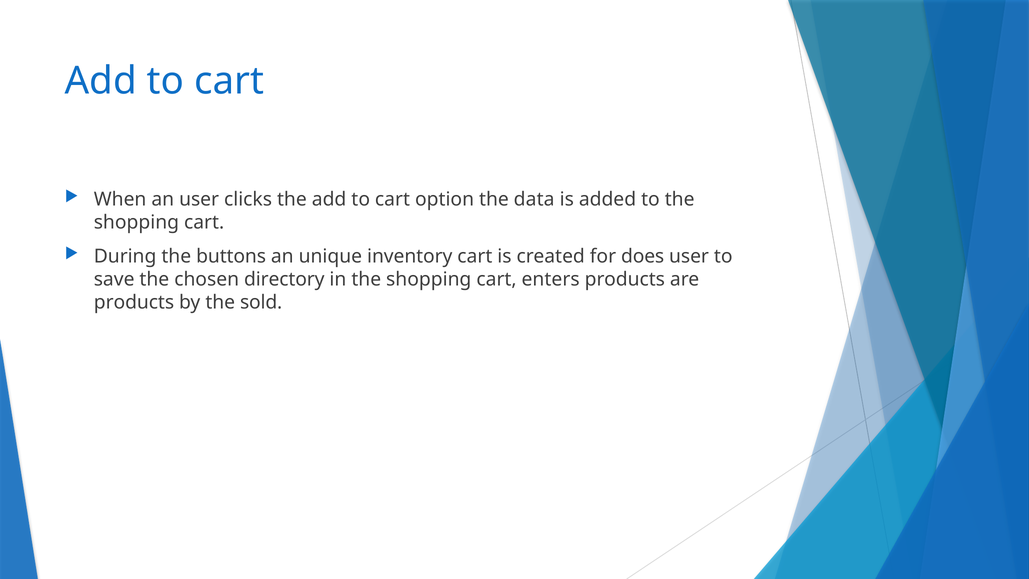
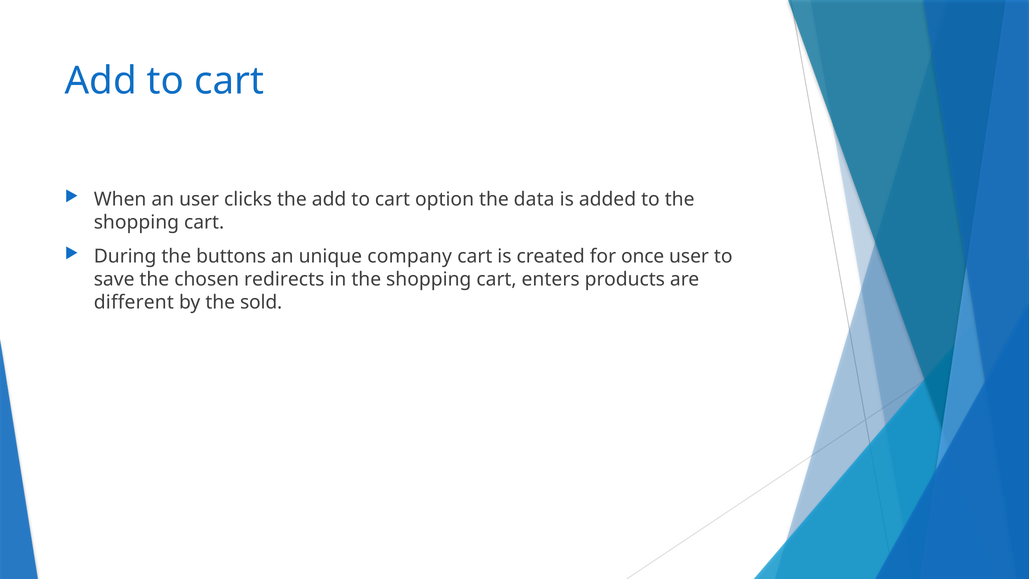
inventory: inventory -> company (410, 256)
does: does -> once (643, 256)
directory: directory -> redirects (284, 279)
products: products -> different (134, 302)
